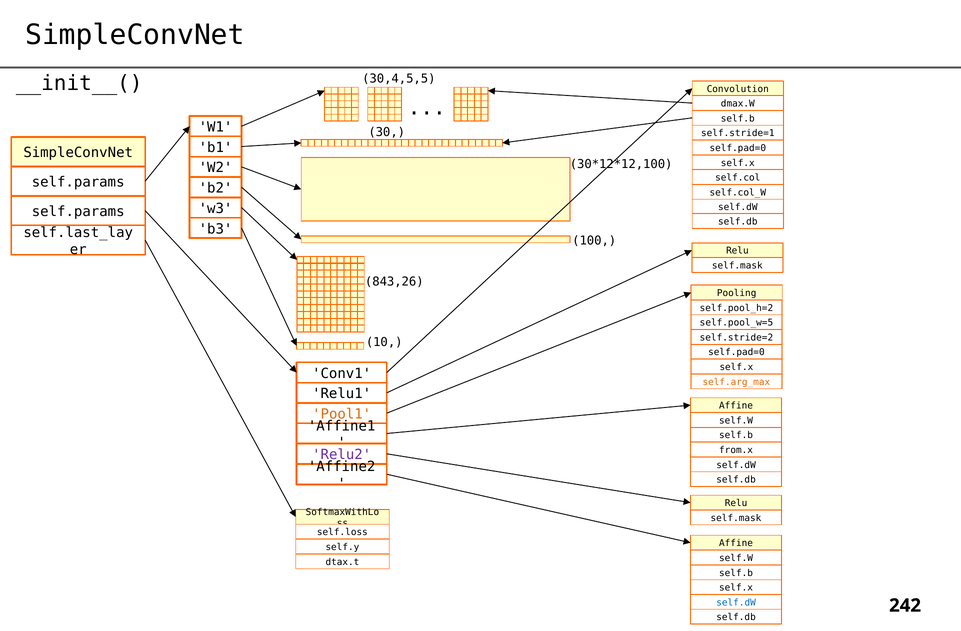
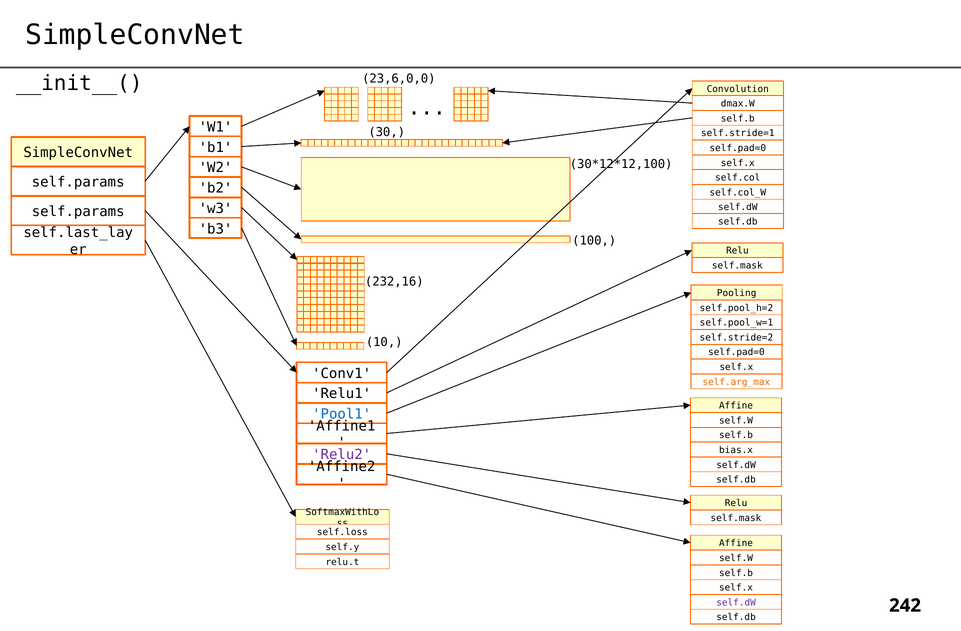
30,4,5,5: 30,4,5,5 -> 23,6,0,0 (399, 79)
843,26: 843,26 -> 232,16 (394, 282)
self.pool_w=5: self.pool_w=5 -> self.pool_w=1 (736, 323)
Pool1 colour: orange -> blue (342, 414)
from.x: from.x -> bias.x (736, 450)
dtax.t: dtax.t -> relu.t (342, 562)
self.dW colour: blue -> purple (736, 603)
